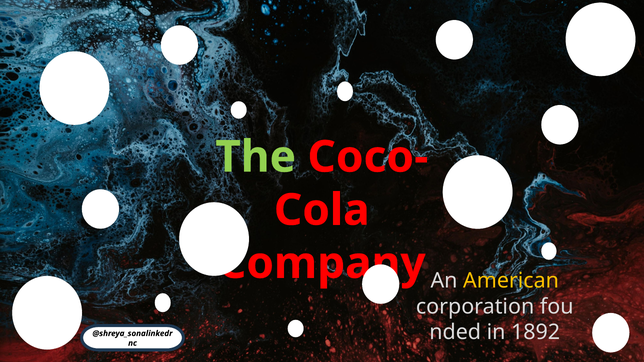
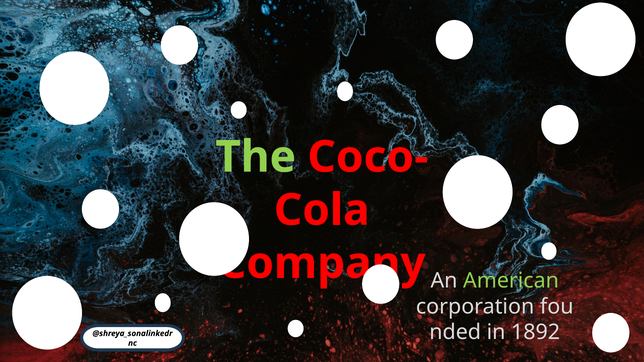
American colour: yellow -> light green (511, 281)
